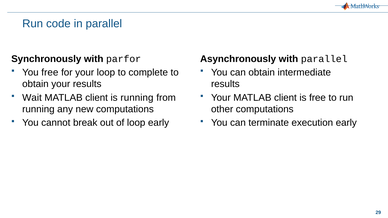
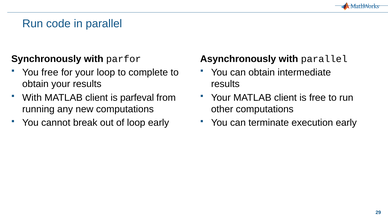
Wait: Wait -> With (32, 98)
is running: running -> parfeval (137, 98)
